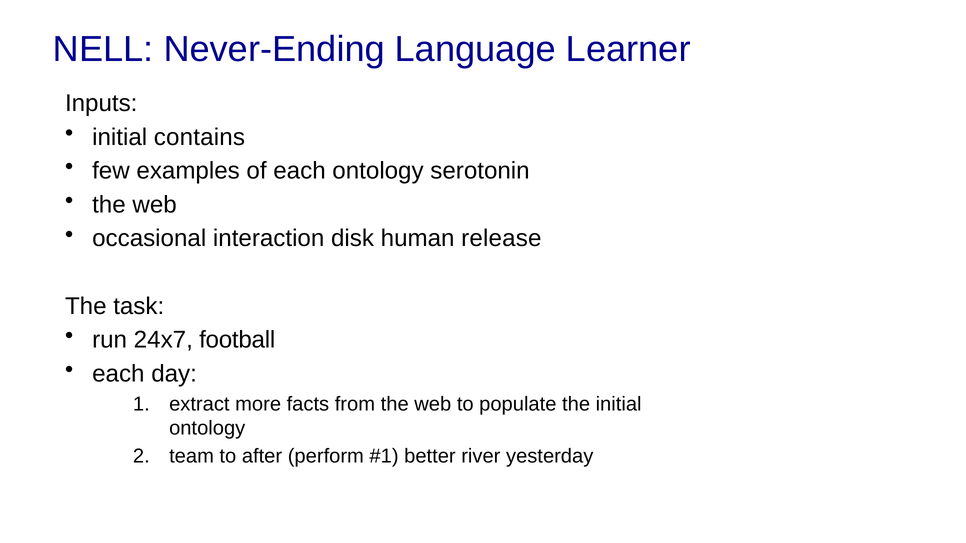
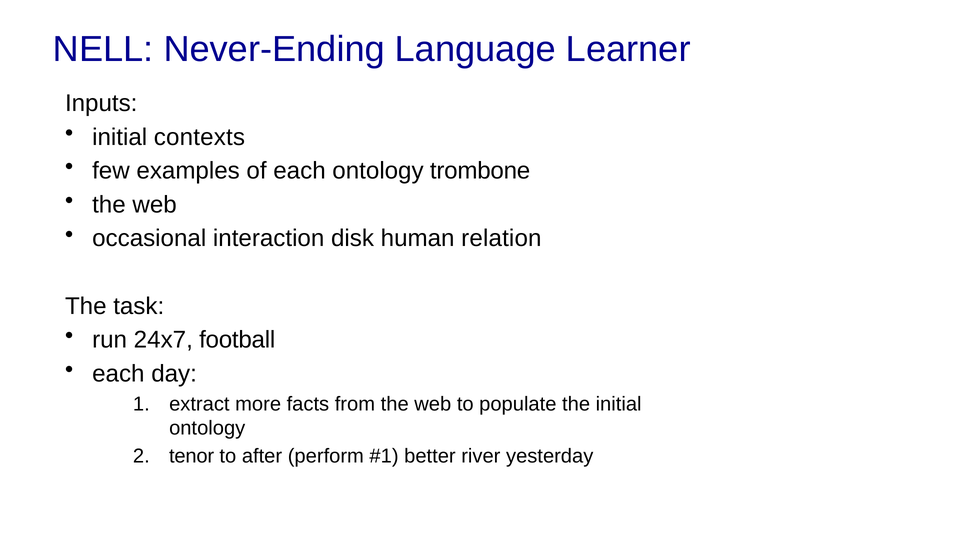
contains: contains -> contexts (199, 137)
serotonin: serotonin -> trombone (480, 171)
release: release -> relation (501, 239)
team: team -> tenor (192, 457)
